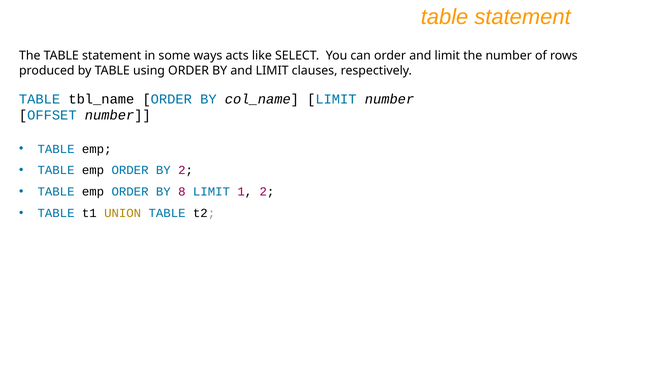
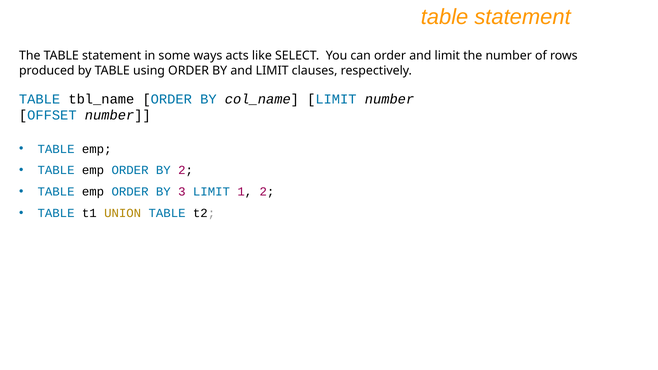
8: 8 -> 3 (182, 192)
